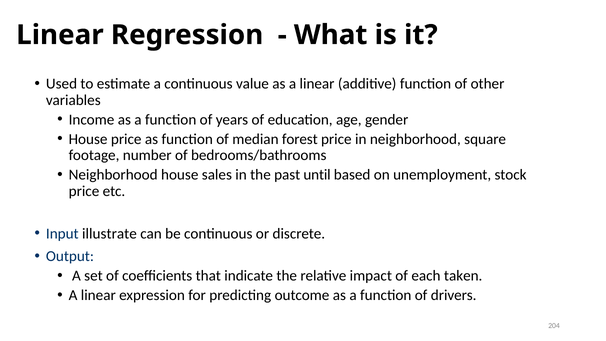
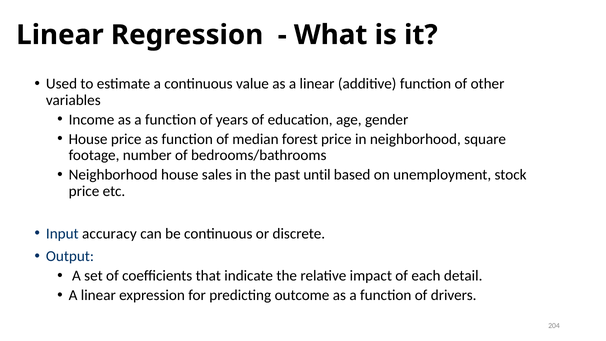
illustrate: illustrate -> accuracy (109, 233)
taken: taken -> detail (463, 276)
